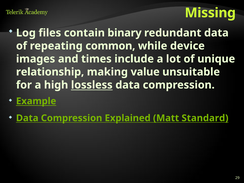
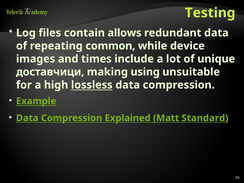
Missing: Missing -> Testing (210, 13)
binary: binary -> allows (125, 33)
relationship: relationship -> доставчици (50, 72)
value: value -> using (145, 72)
